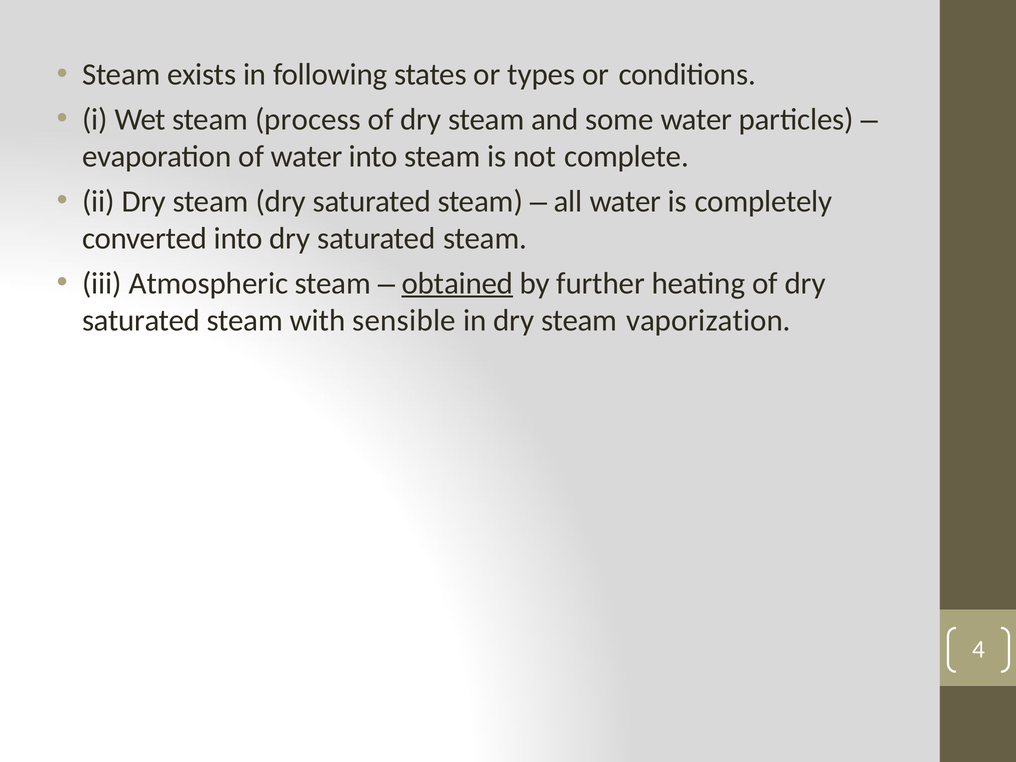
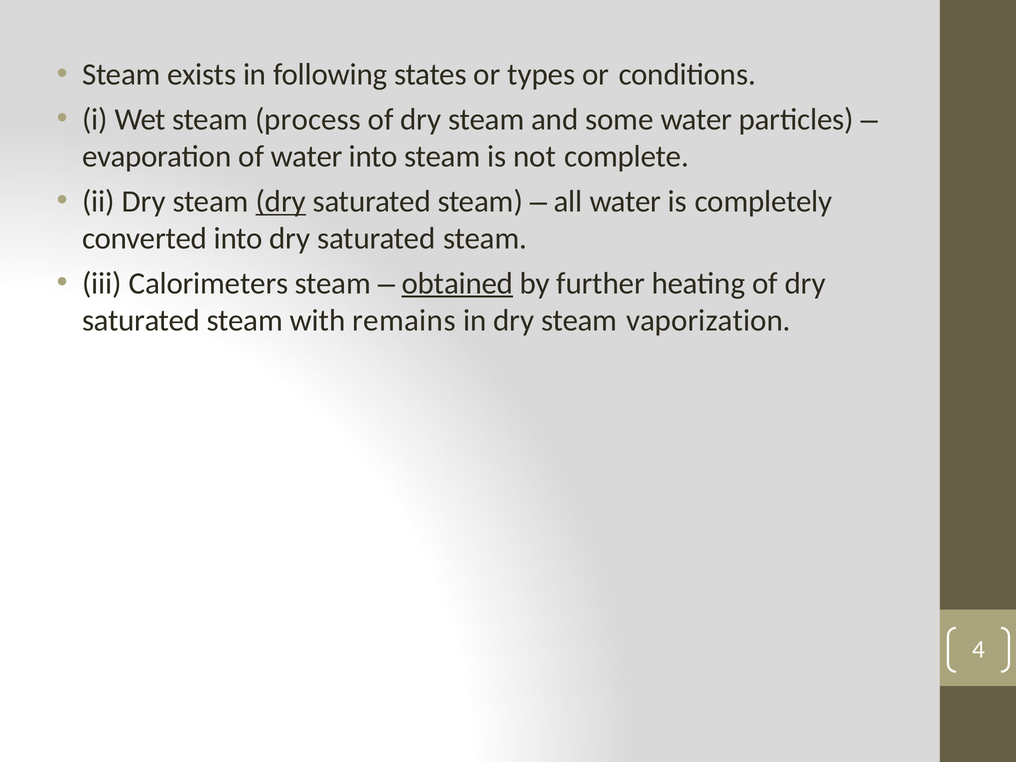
dry underline: none -> present (281, 201)
Atmospheric: Atmospheric -> Calorimeters (209, 283)
sensible: sensible -> remains (404, 321)
